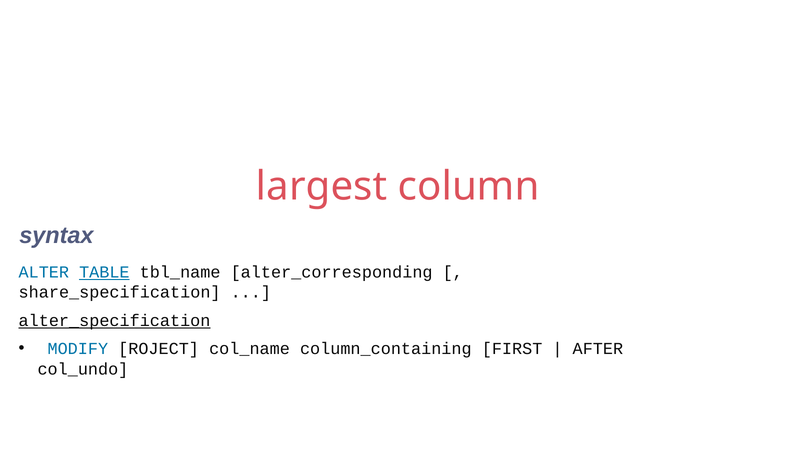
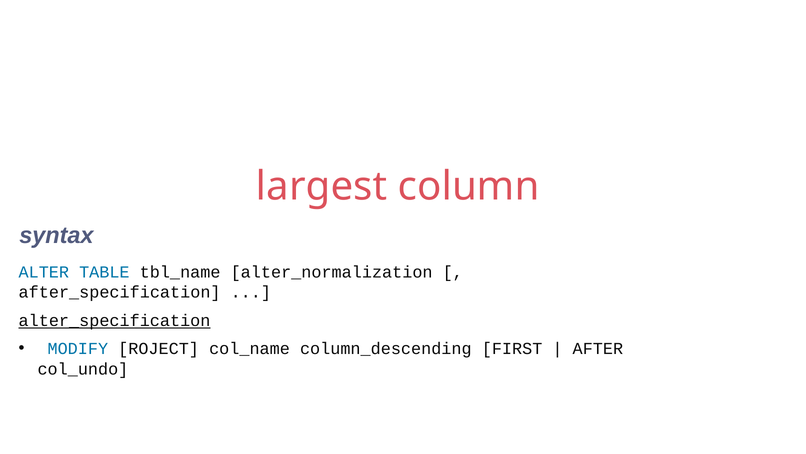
TABLE underline: present -> none (104, 272)
alter_corresponding: alter_corresponding -> alter_normalization (332, 272)
share_specification: share_specification -> after_specification (120, 292)
column_containing: column_containing -> column_descending (386, 348)
